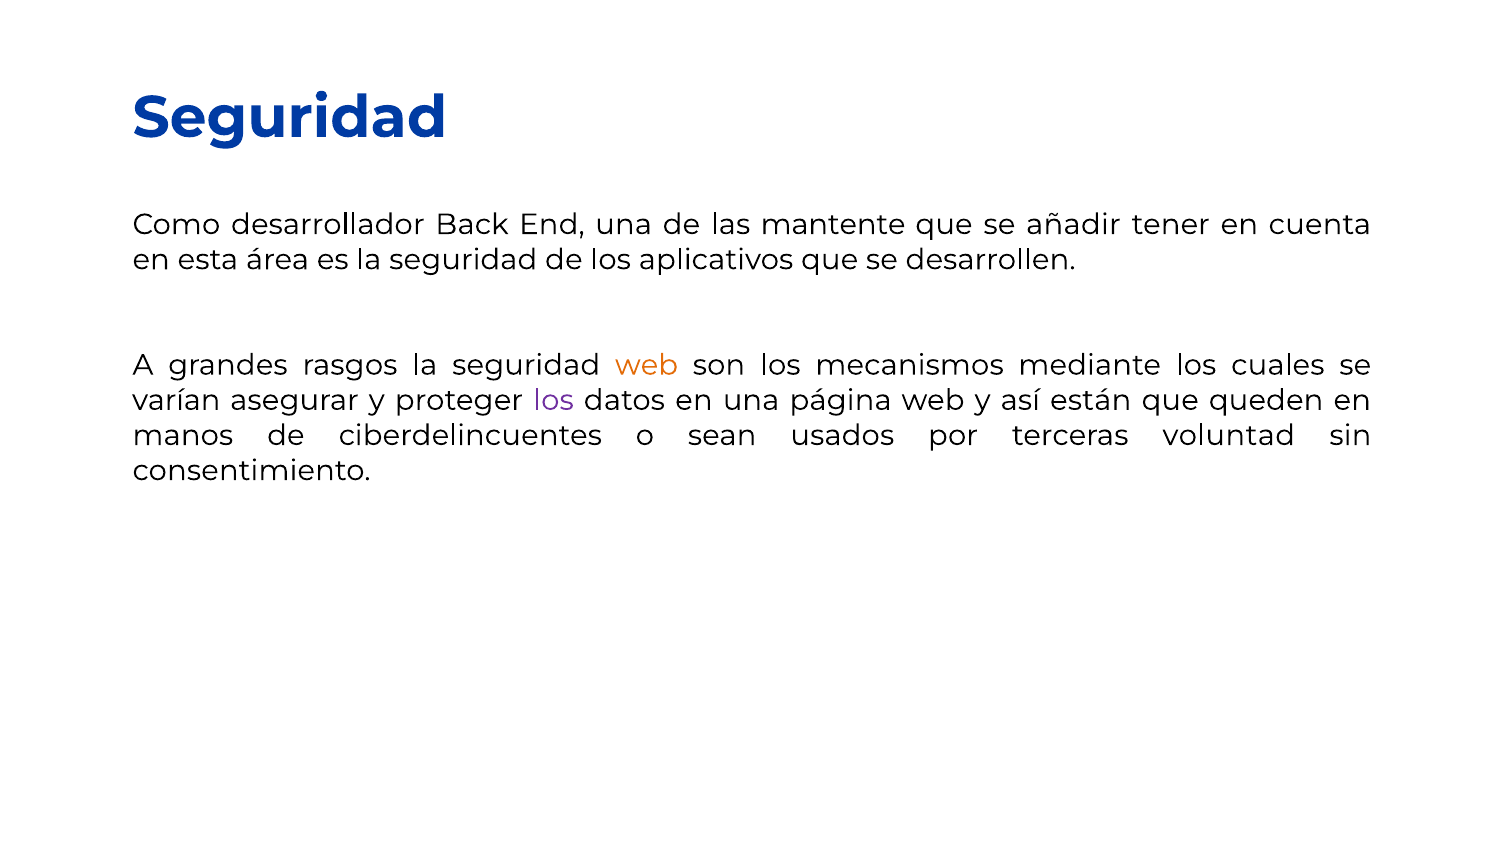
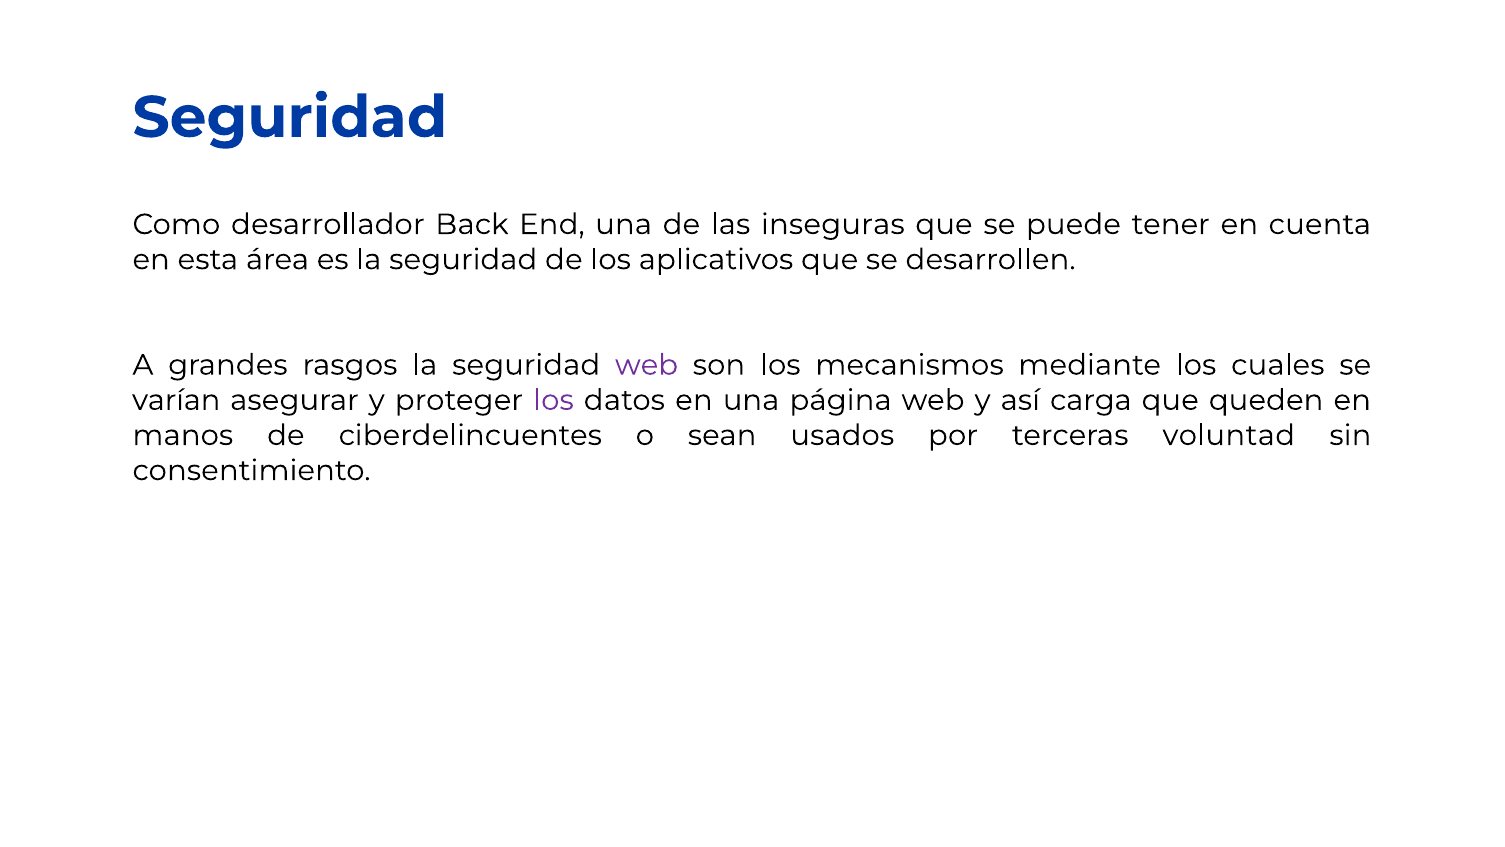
mantente: mantente -> inseguras (833, 224)
añadir: añadir -> puede (1073, 224)
web colour: orange -> purple (647, 365)
están: están -> carga (1091, 400)
